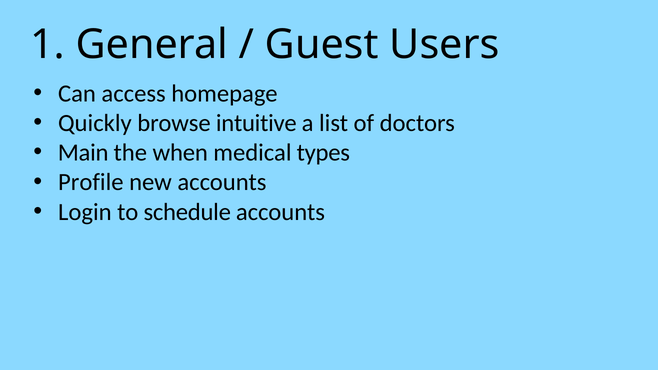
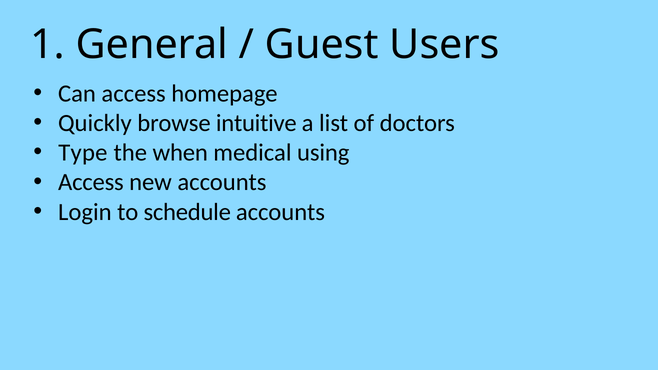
Main: Main -> Type (83, 153)
types: types -> using (323, 153)
Profile: Profile -> Access (91, 182)
